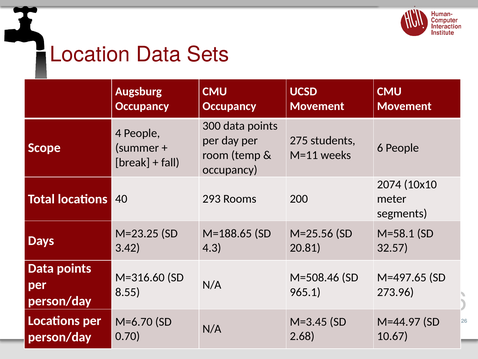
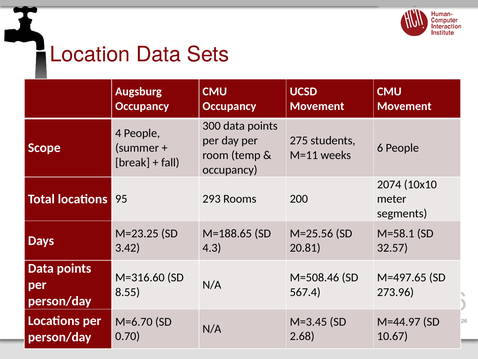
40: 40 -> 95 (121, 199)
965.1: 965.1 -> 567.4 (305, 292)
